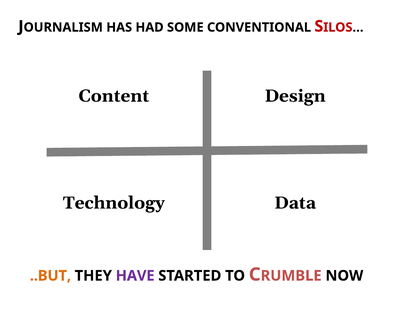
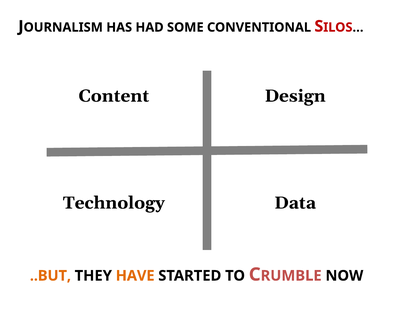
HAVE colour: purple -> orange (135, 275)
